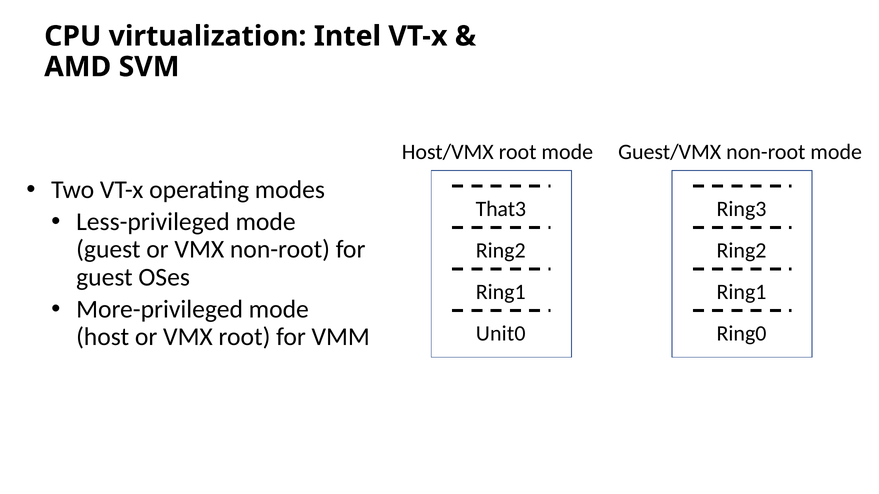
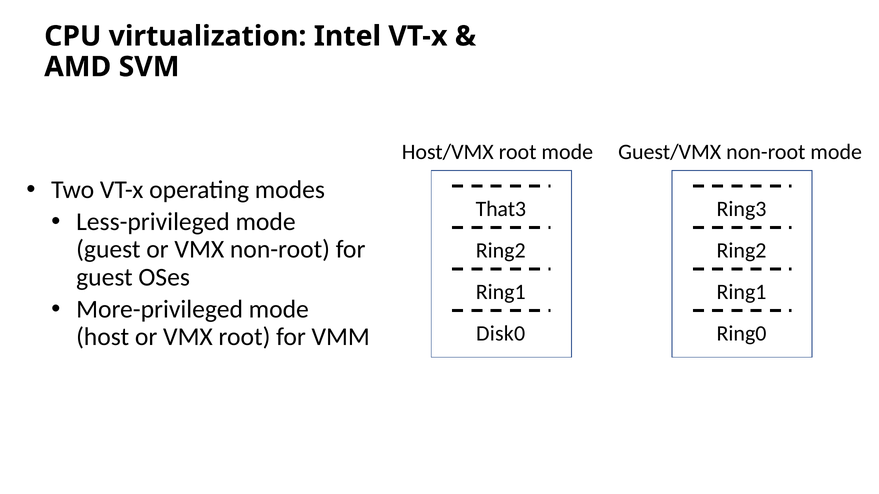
Unit0: Unit0 -> Disk0 (501, 334)
